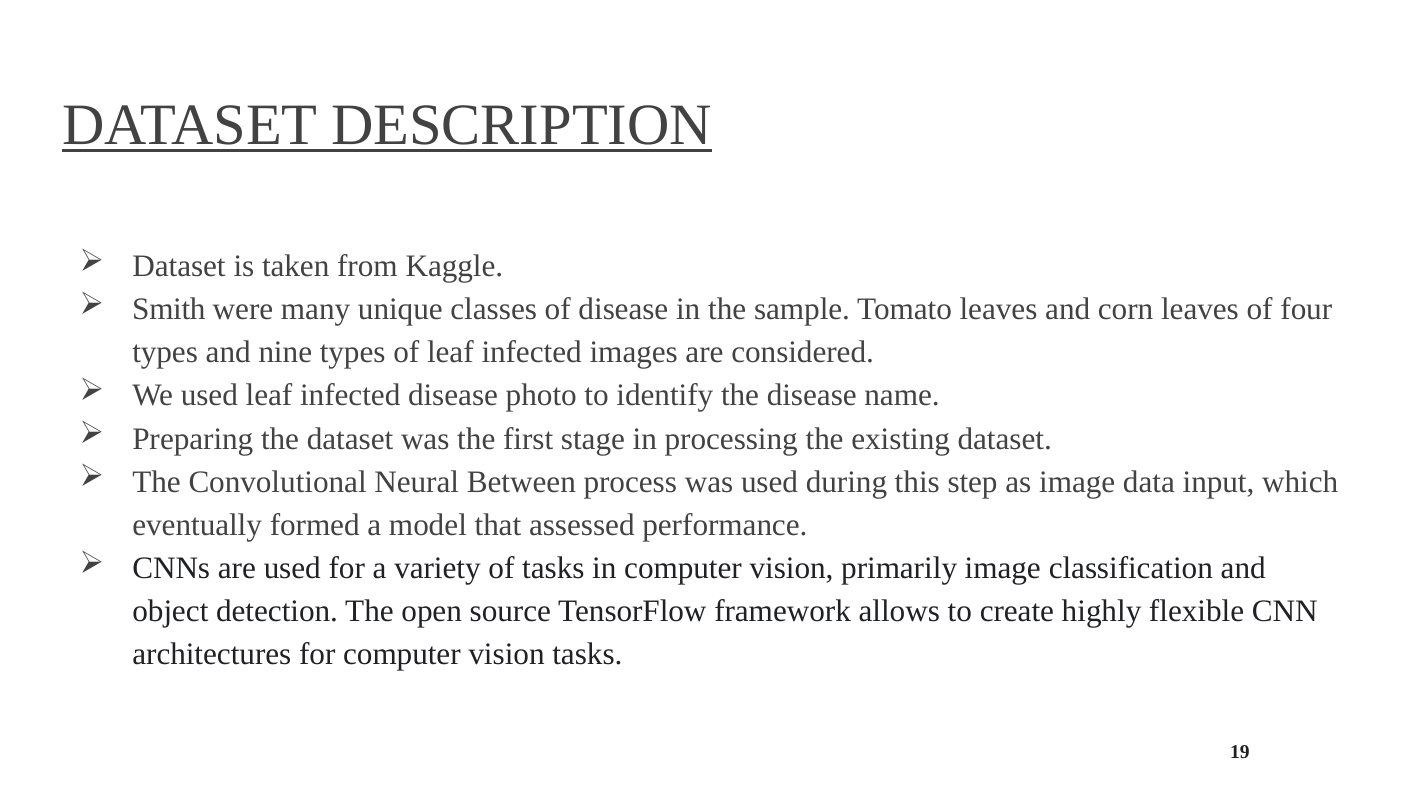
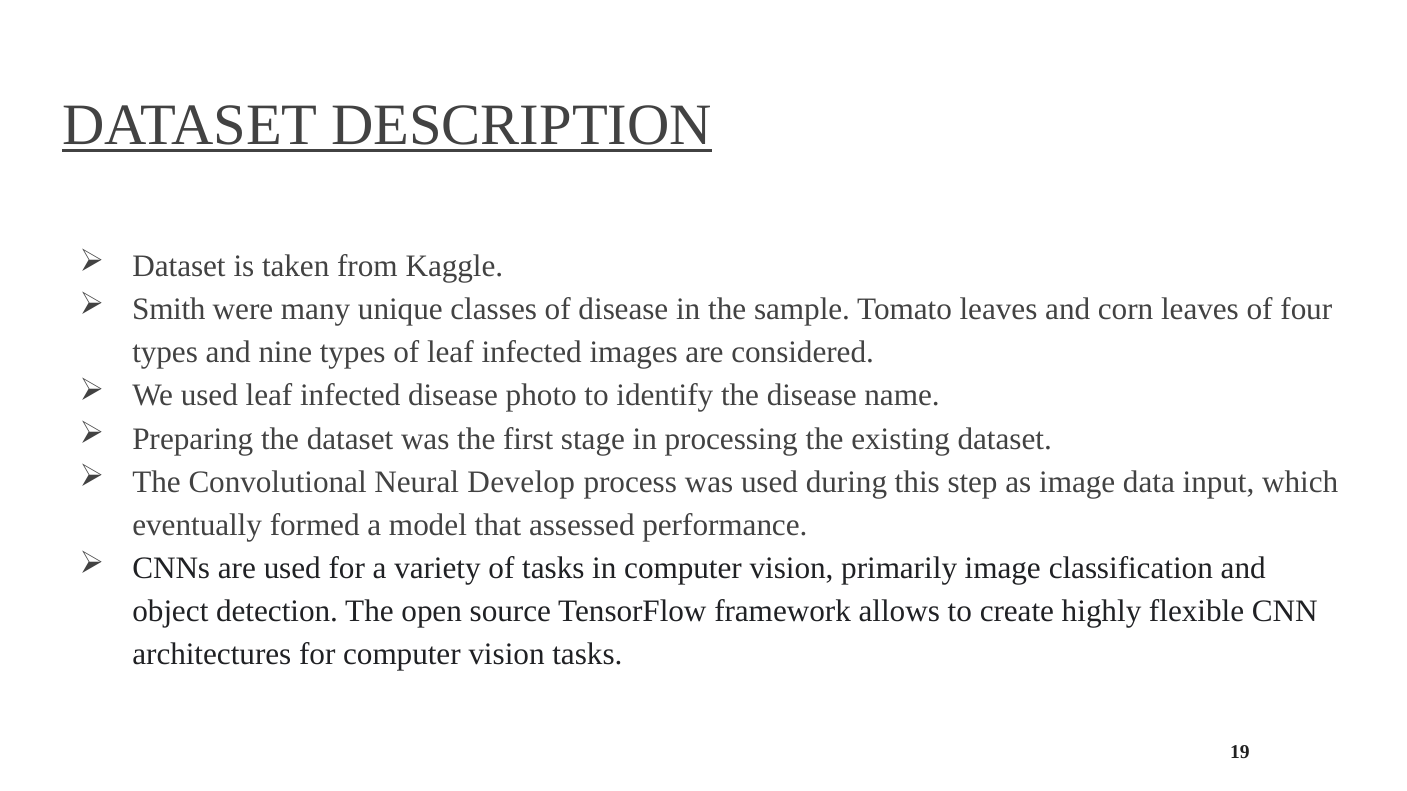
Between: Between -> Develop (521, 482)
